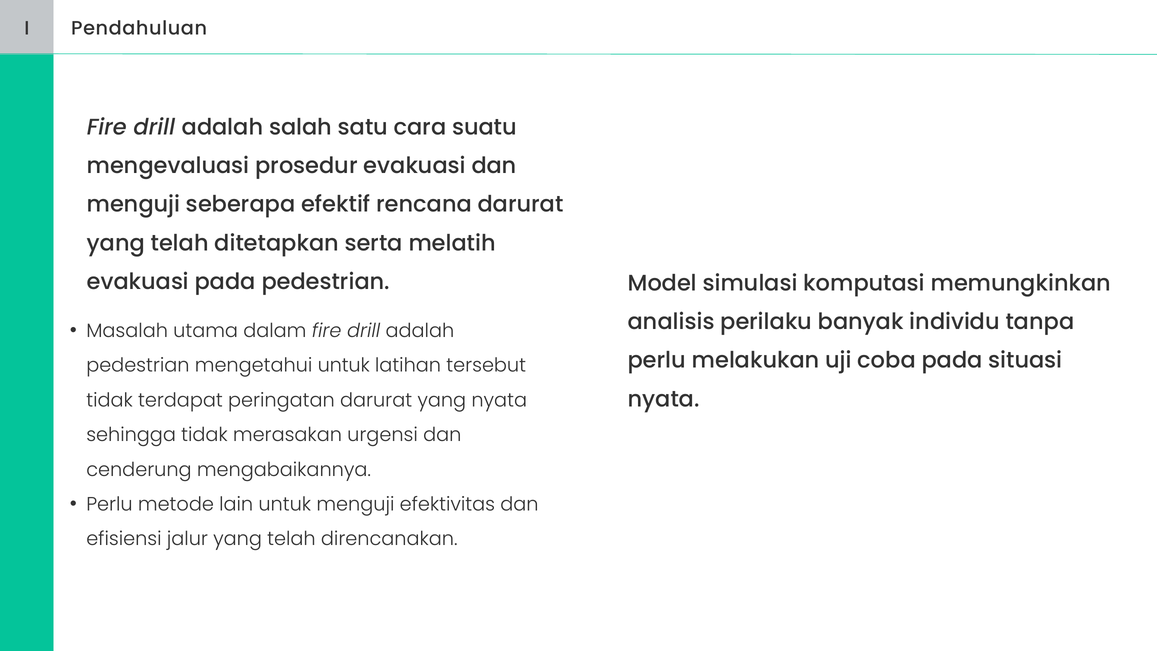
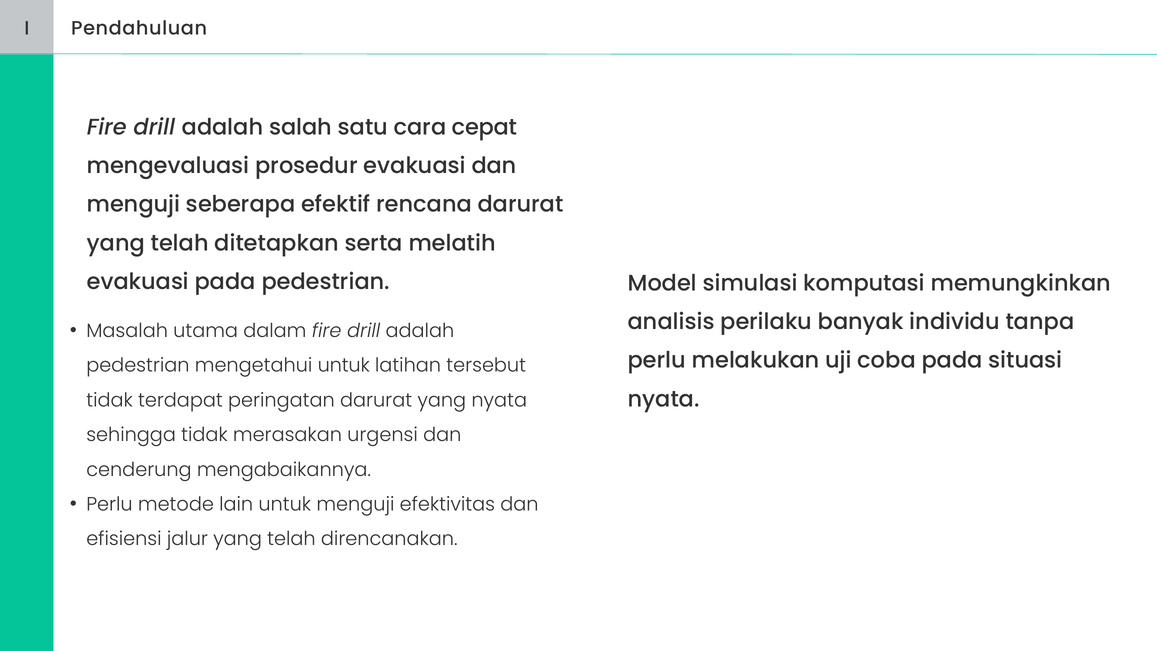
suatu: suatu -> cepat (485, 127)
